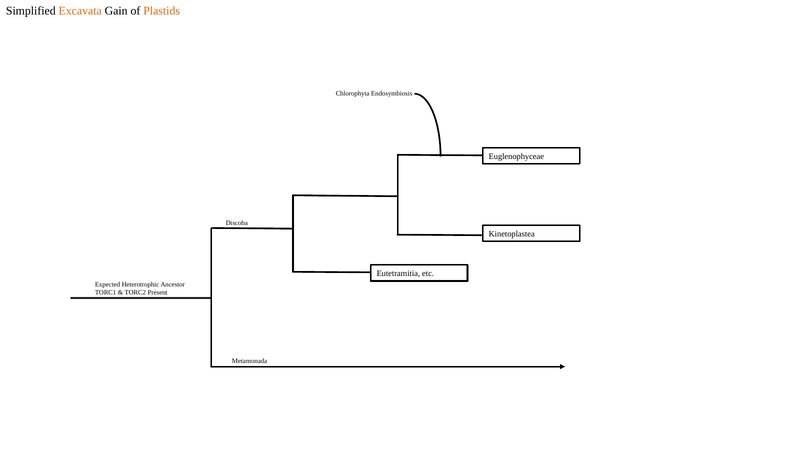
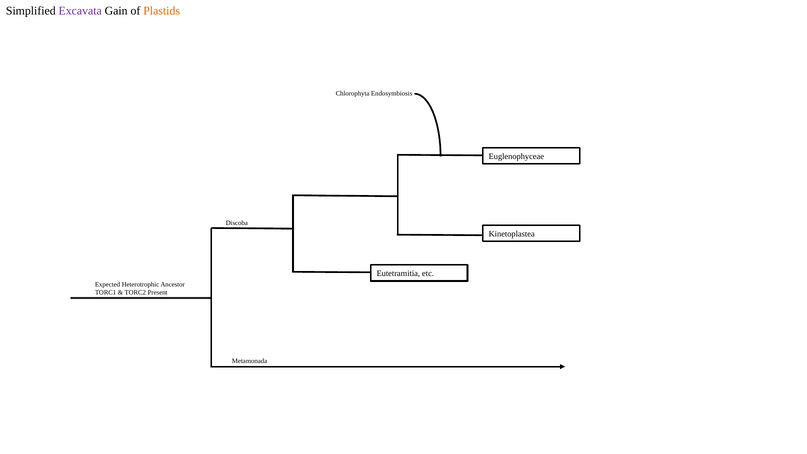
Excavata colour: orange -> purple (80, 11)
